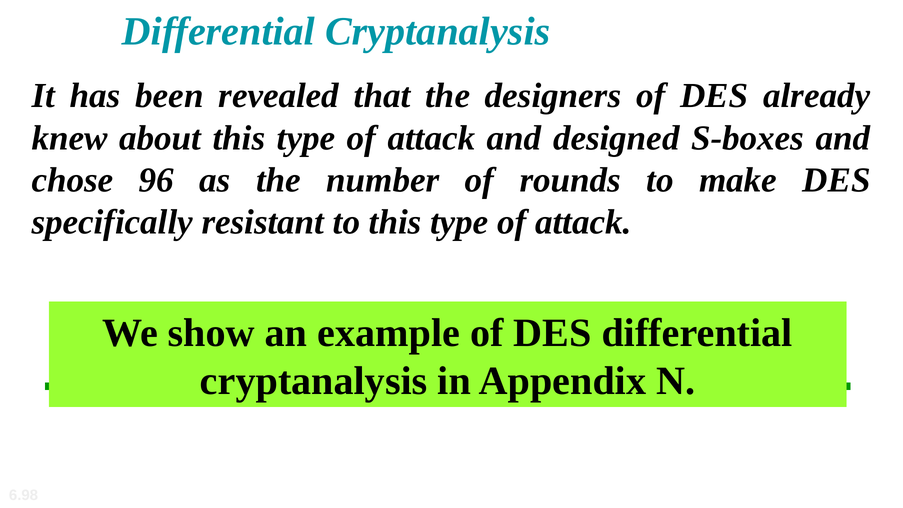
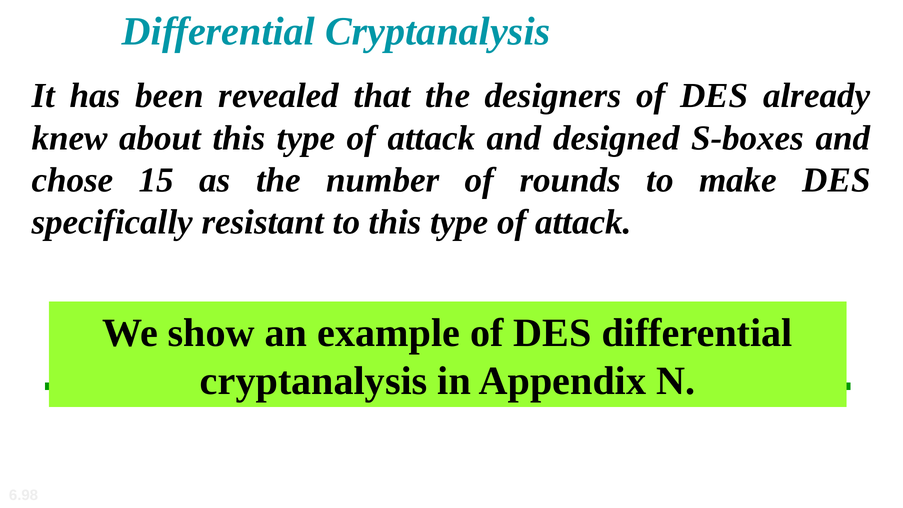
96: 96 -> 15 (156, 180)
